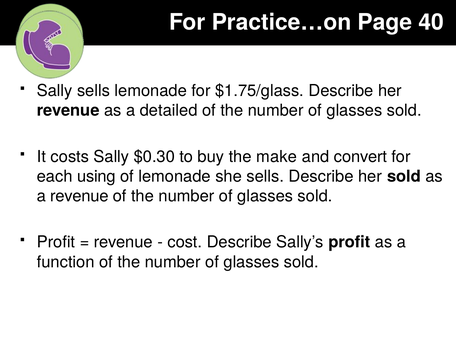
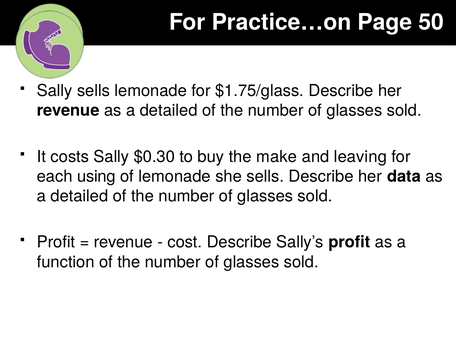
40: 40 -> 50 (431, 22)
convert: convert -> leaving (360, 157)
her sold: sold -> data (404, 176)
revenue: revenue -> detailed (79, 196)
